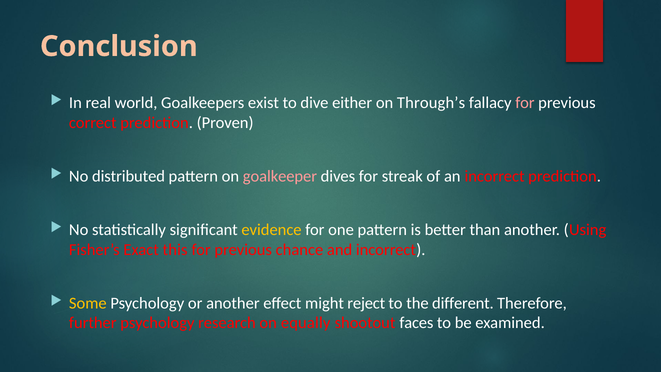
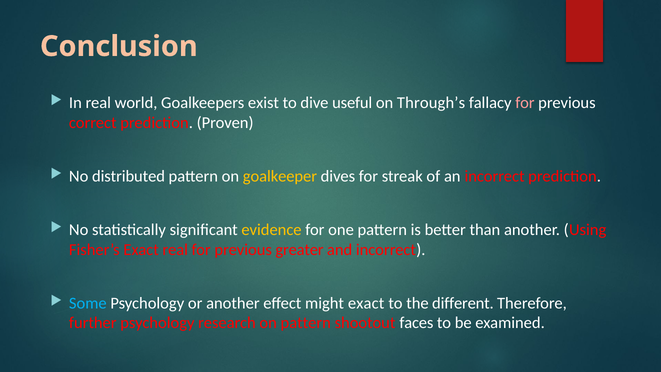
either: either -> useful (352, 103)
goalkeeper colour: pink -> yellow (280, 176)
Exact this: this -> real (175, 249)
chance: chance -> greater (300, 249)
Some colour: yellow -> light blue (88, 303)
might reject: reject -> exact (366, 303)
on equally: equally -> pattern (306, 323)
